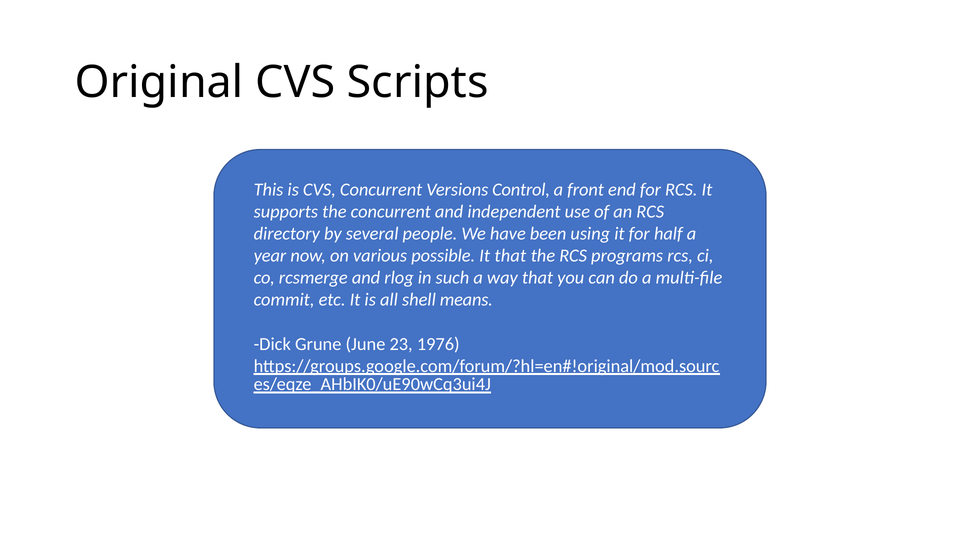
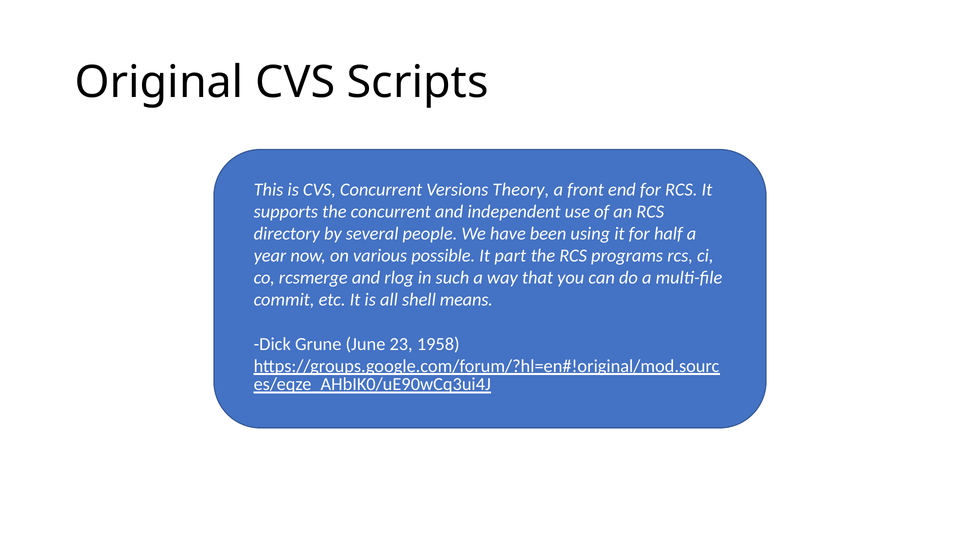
Control: Control -> Theory (521, 190)
It that: that -> part (510, 256)
1976: 1976 -> 1958 (438, 344)
